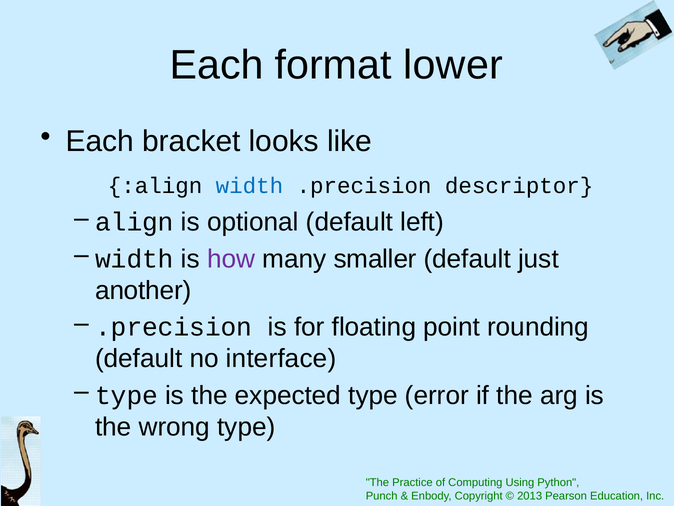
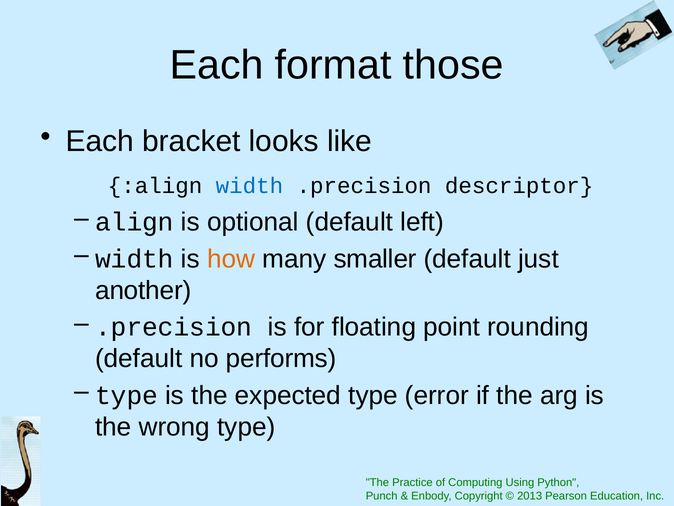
lower: lower -> those (453, 65)
how colour: purple -> orange (231, 259)
interface: interface -> performs (281, 358)
